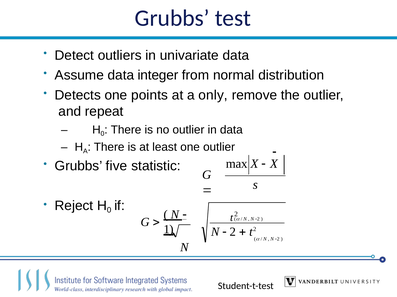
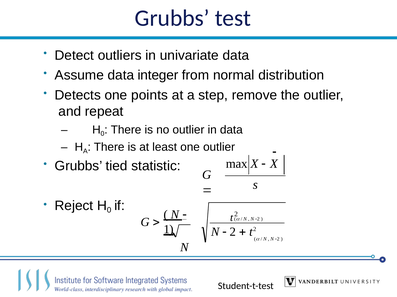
only: only -> step (213, 95)
five: five -> tied (117, 166)
